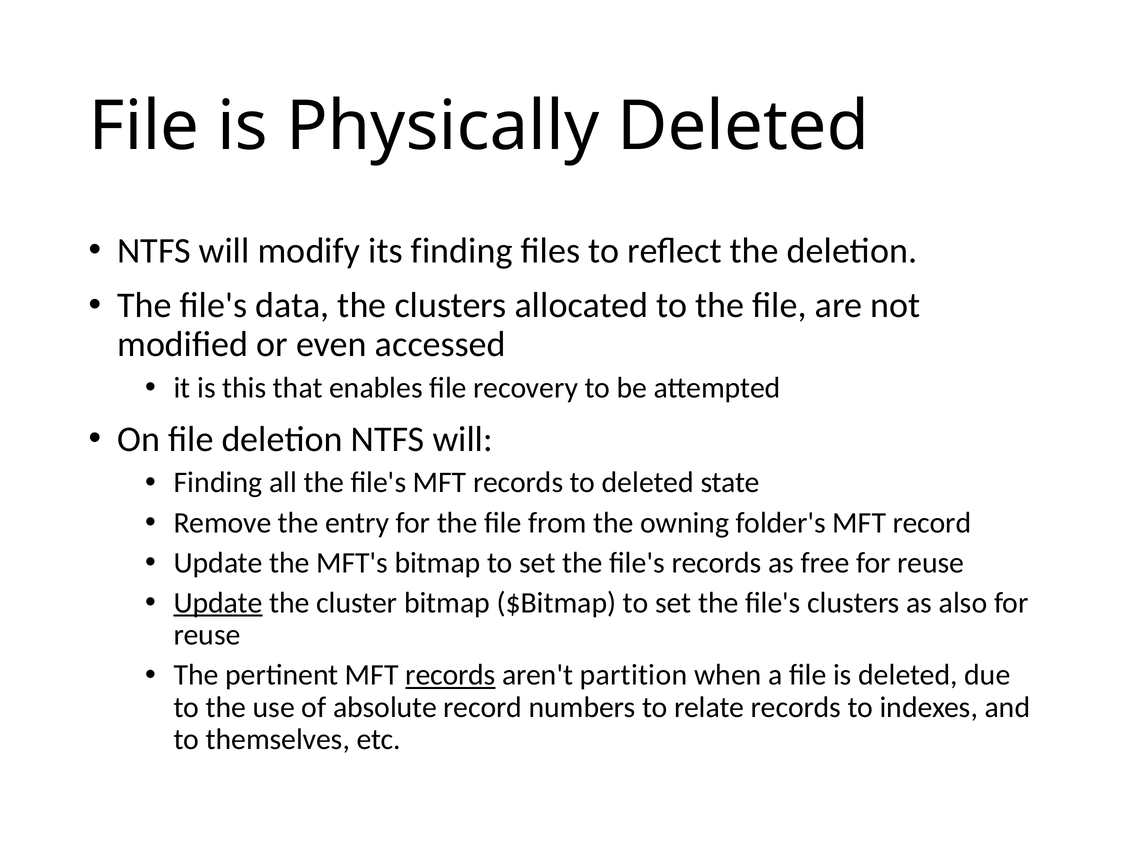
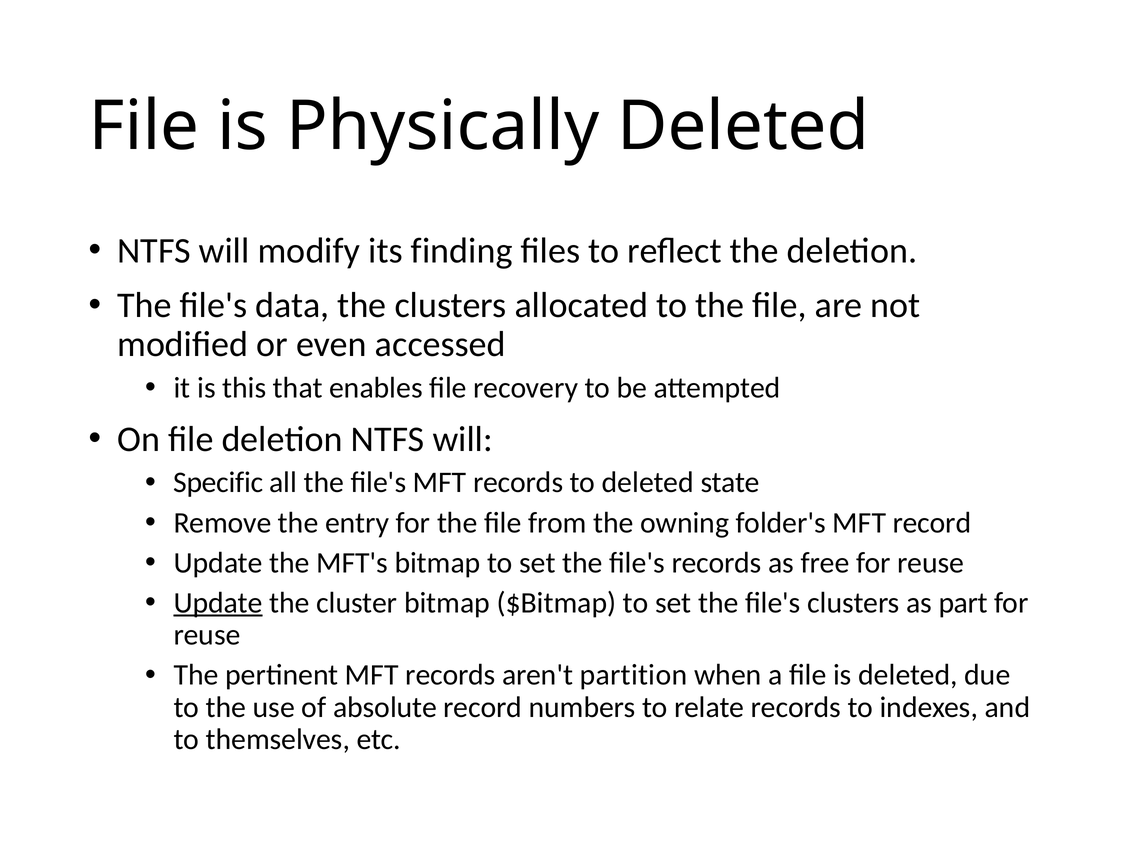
Finding: Finding -> Specific (218, 482)
also: also -> part (963, 602)
records underline: present -> none (450, 675)
